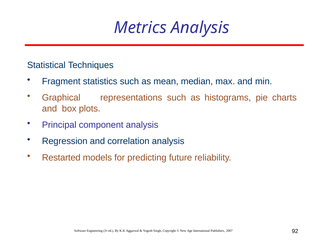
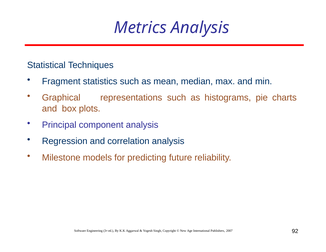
Restarted: Restarted -> Milestone (61, 157)
